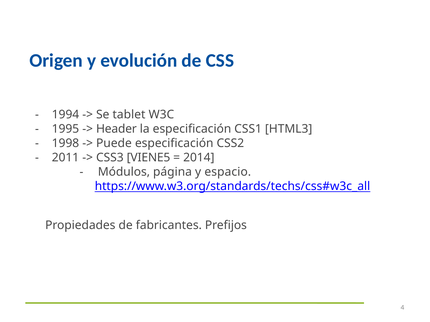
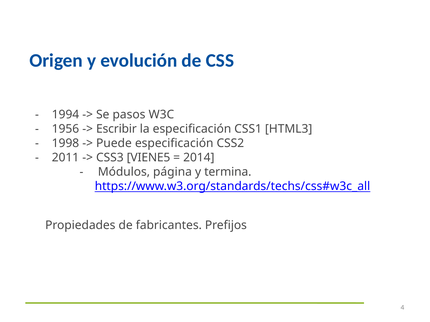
tablet: tablet -> pasos (129, 115)
1995: 1995 -> 1956 (65, 129)
Header: Header -> Escribir (116, 129)
espacio: espacio -> termina (228, 172)
